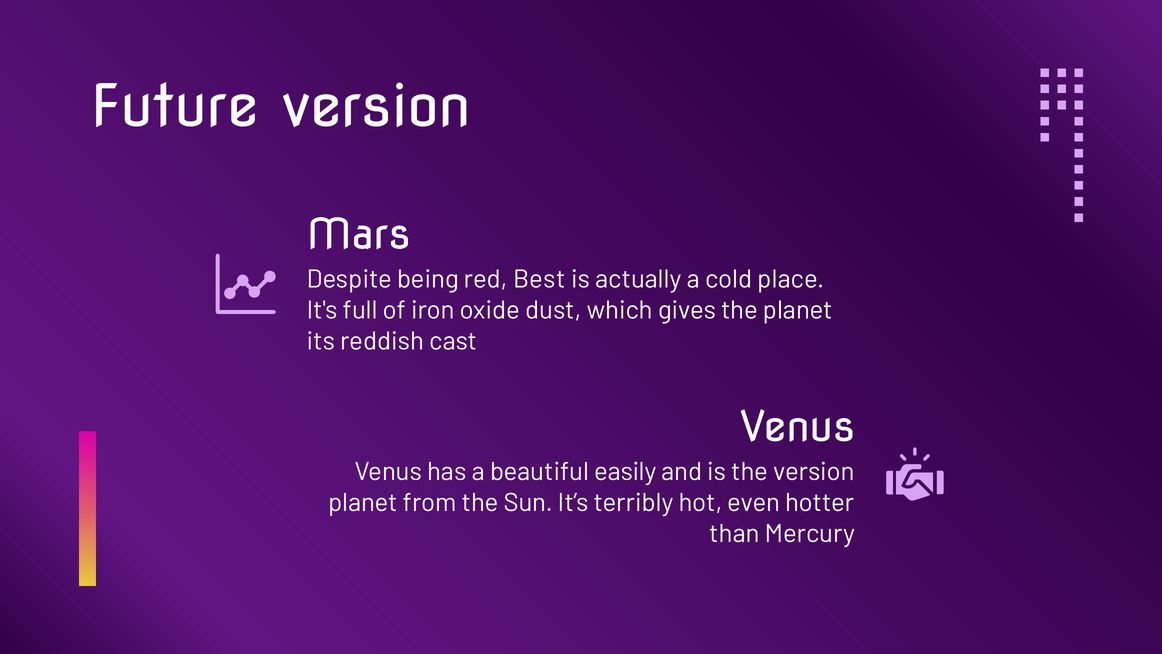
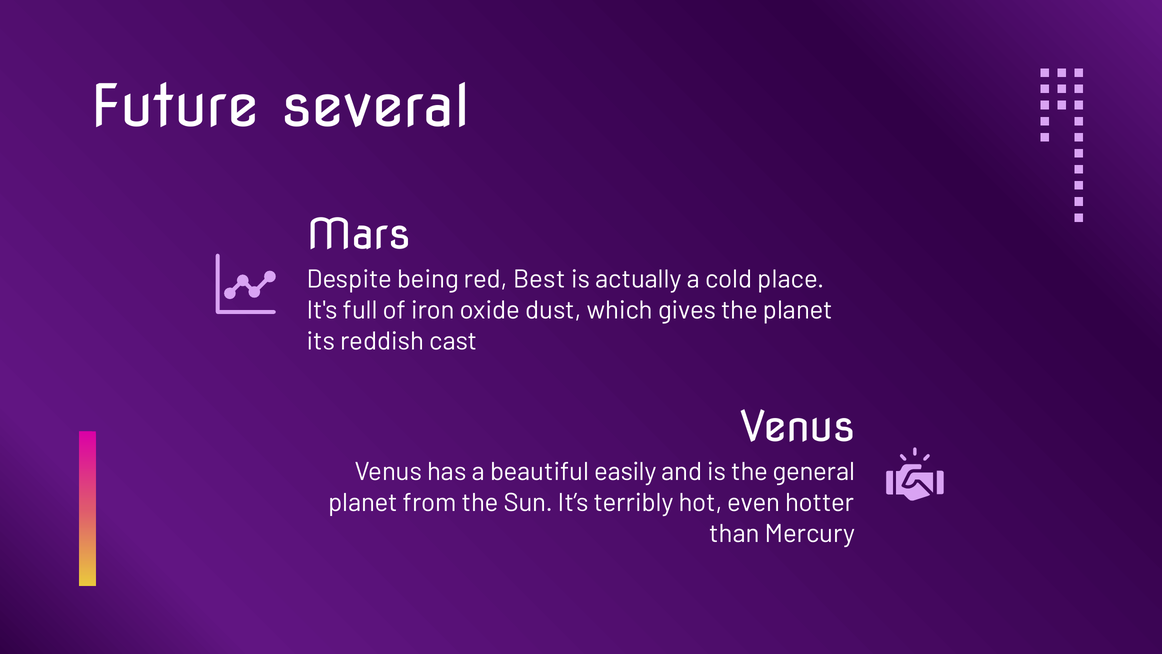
Future version: version -> several (376, 107)
the version: version -> general (814, 472)
